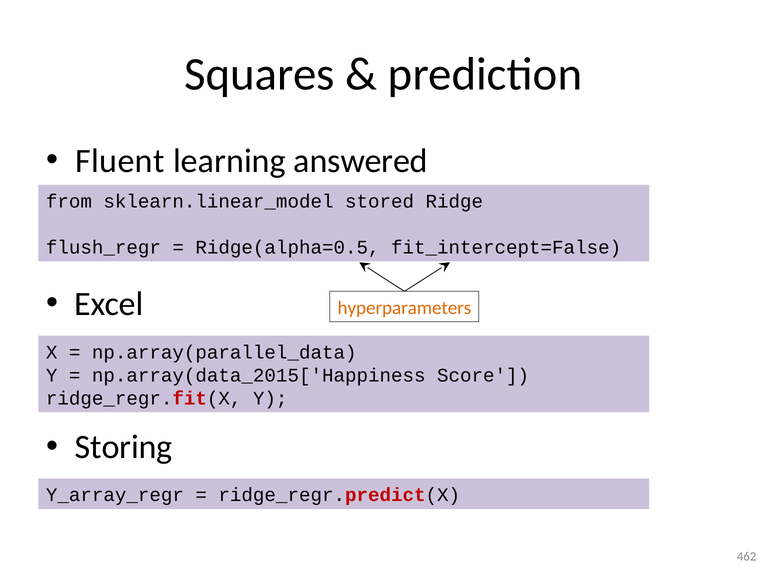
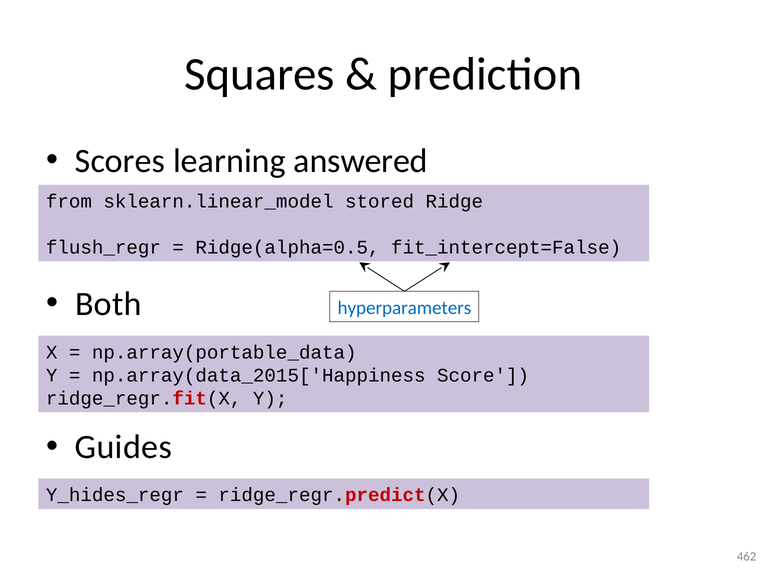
Fluent: Fluent -> Scores (120, 161)
Excel: Excel -> Both (108, 304)
hyperparameters colour: orange -> blue (404, 308)
np.array(parallel_data: np.array(parallel_data -> np.array(portable_data (224, 352)
Storing: Storing -> Guides (123, 447)
Y_array_regr: Y_array_regr -> Y_hides_regr (115, 495)
